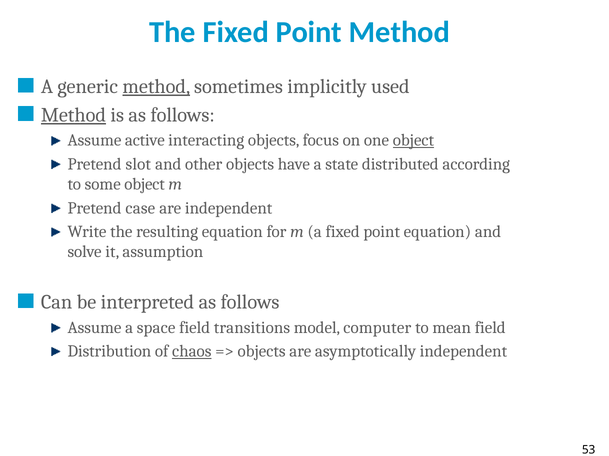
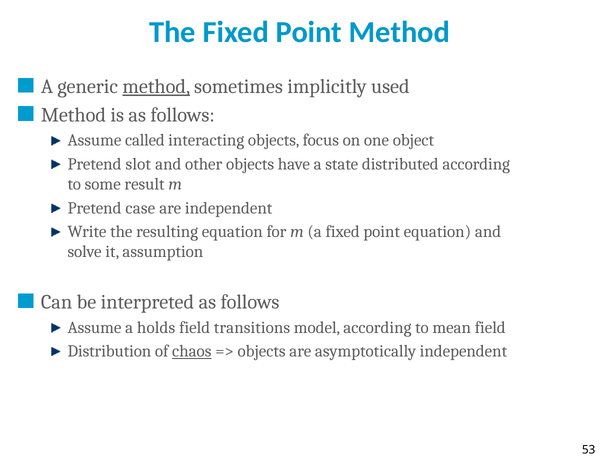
Method underline: present -> none (73, 115)
active: active -> called (145, 141)
object underline: present -> none (413, 141)
some object: object -> result (144, 185)
space: space -> holds (156, 328)
model computer: computer -> according (377, 328)
